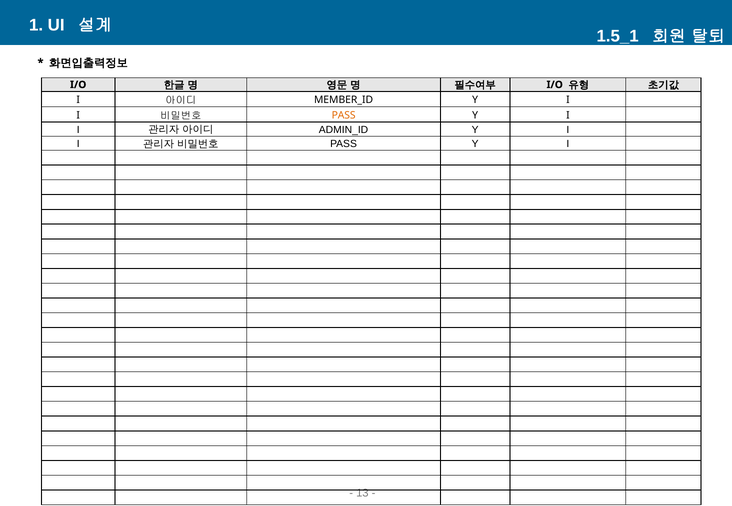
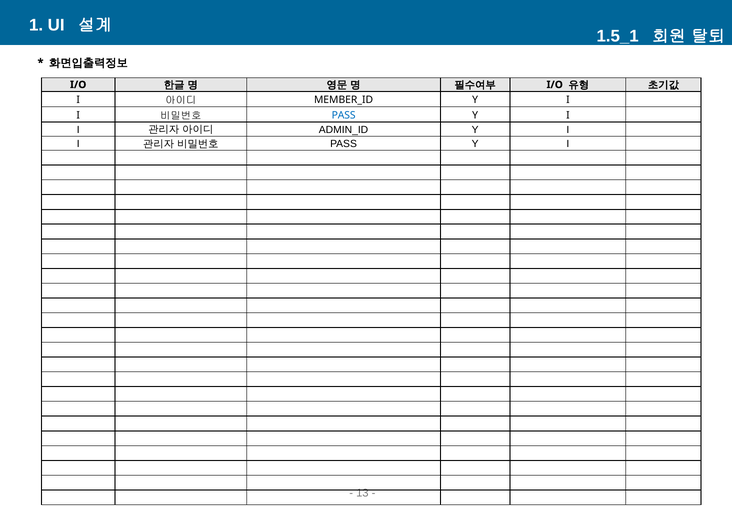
PASS colour: orange -> blue (344, 116)
